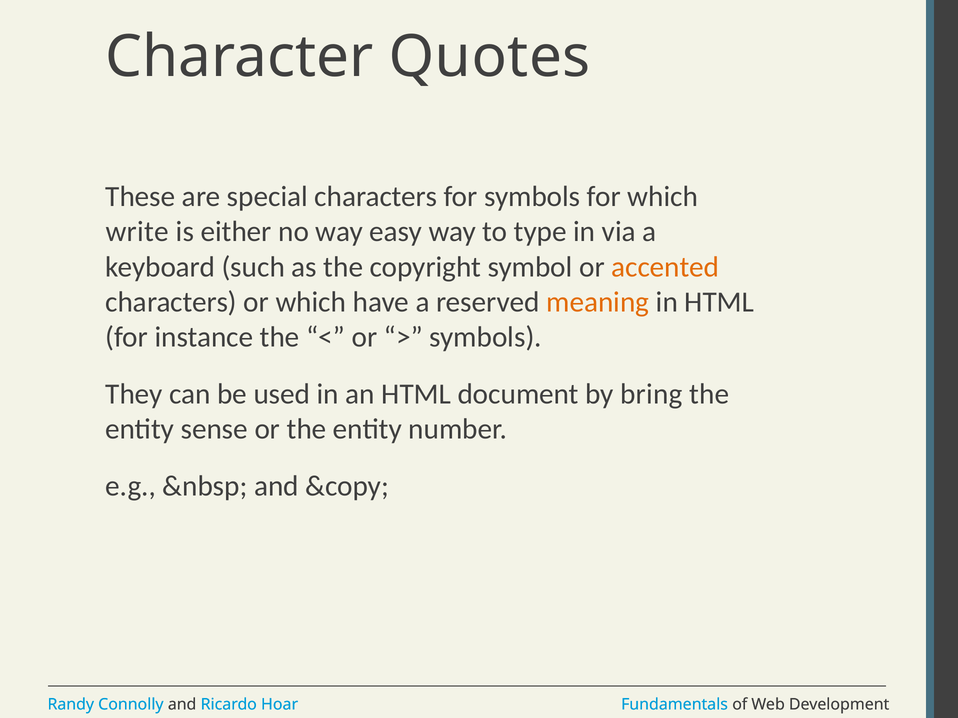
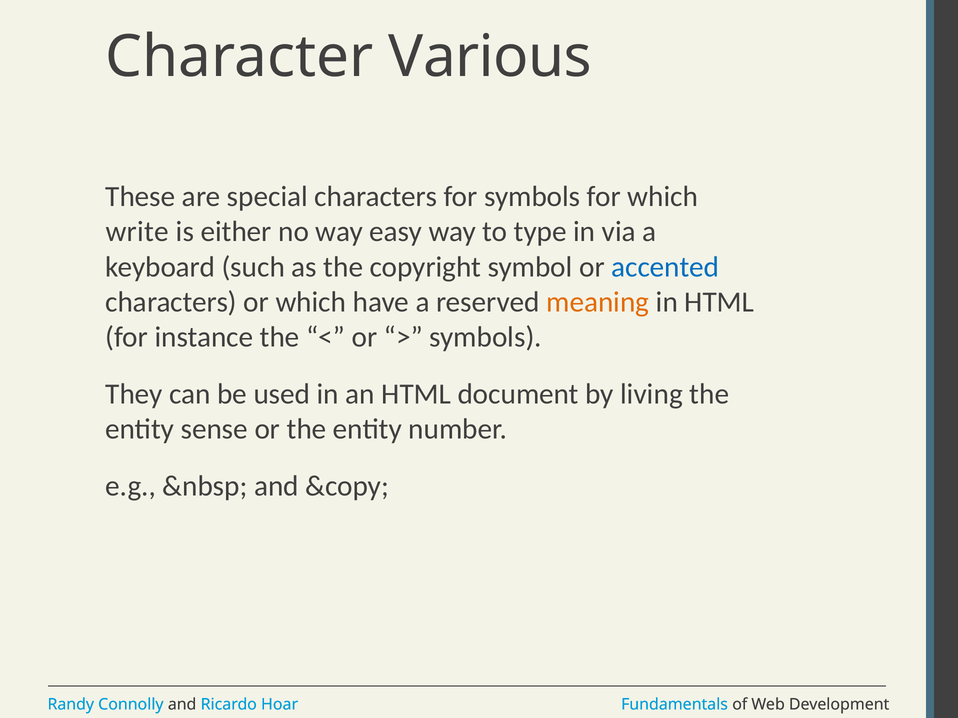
Quotes: Quotes -> Various (490, 57)
accented colour: orange -> blue (665, 267)
bring: bring -> living (652, 394)
